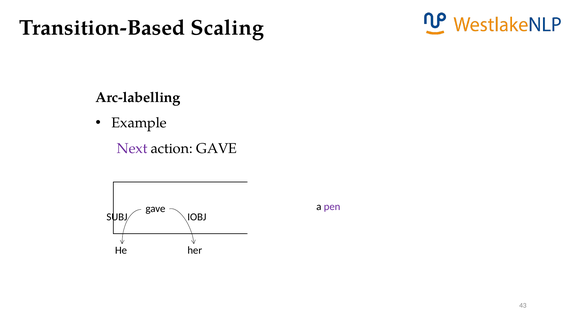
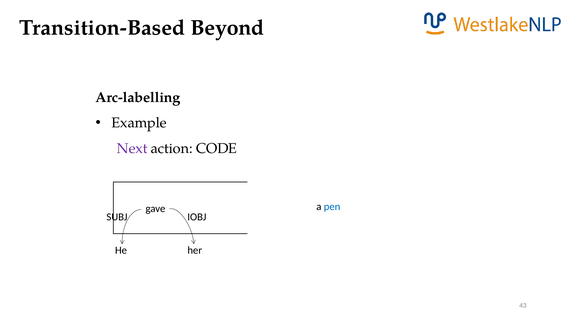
Scaling: Scaling -> Beyond (227, 28)
action GAVE: GAVE -> CODE (217, 149)
pen colour: purple -> blue (332, 207)
